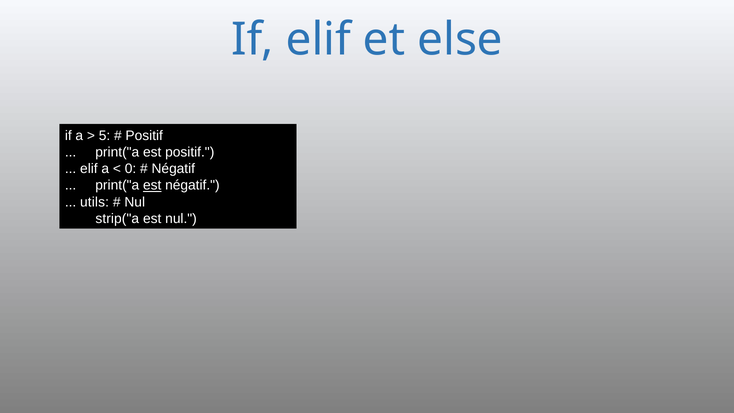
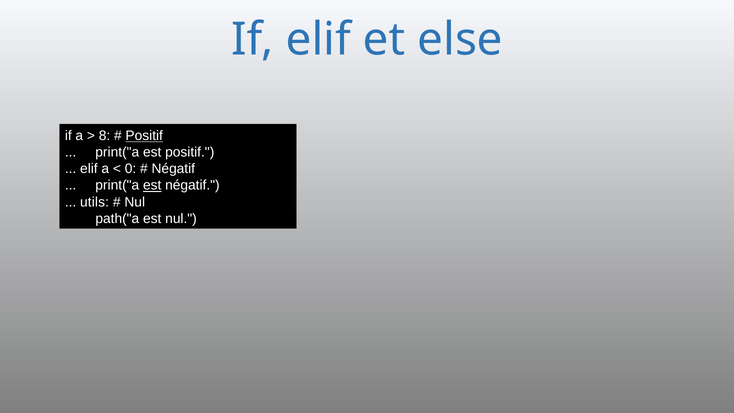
5: 5 -> 8 (105, 136)
Positif underline: none -> present (144, 136)
strip("a: strip("a -> path("a (117, 218)
